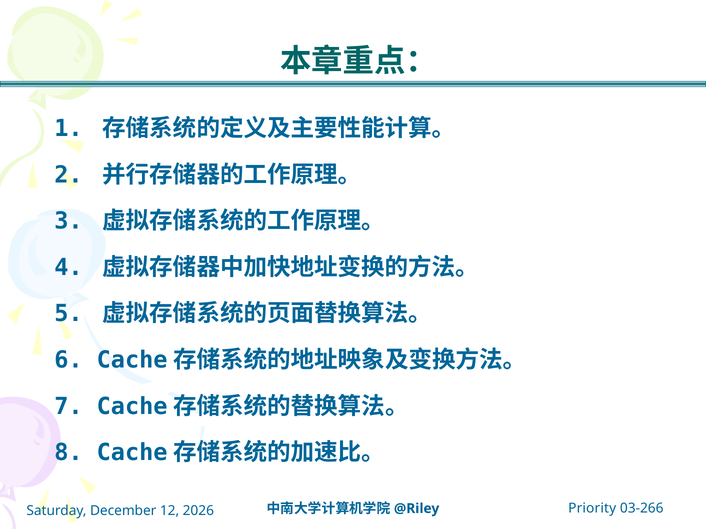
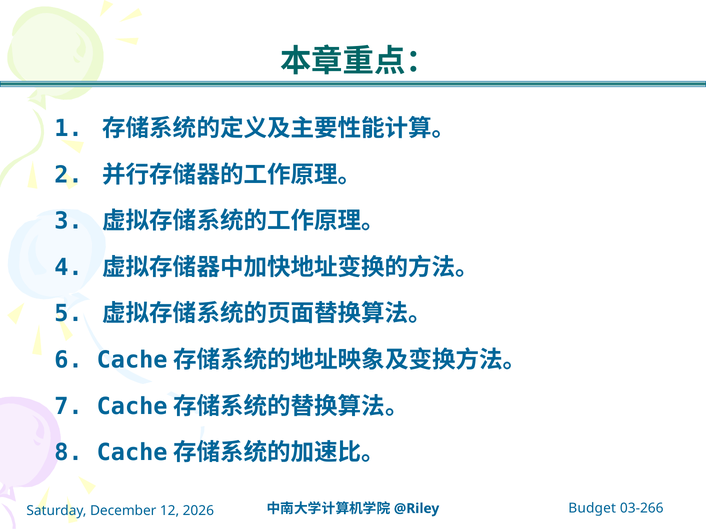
Priority: Priority -> Budget (592, 509)
